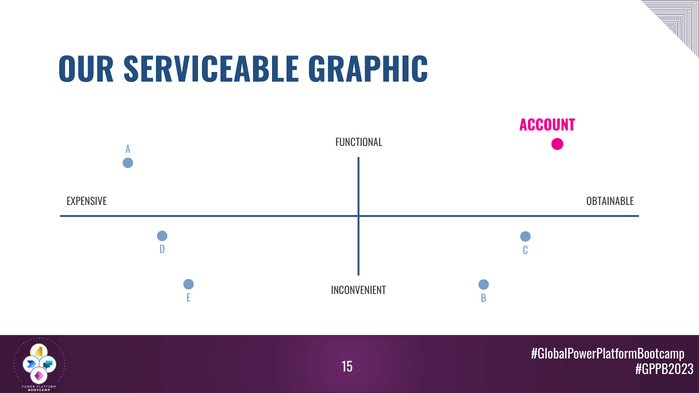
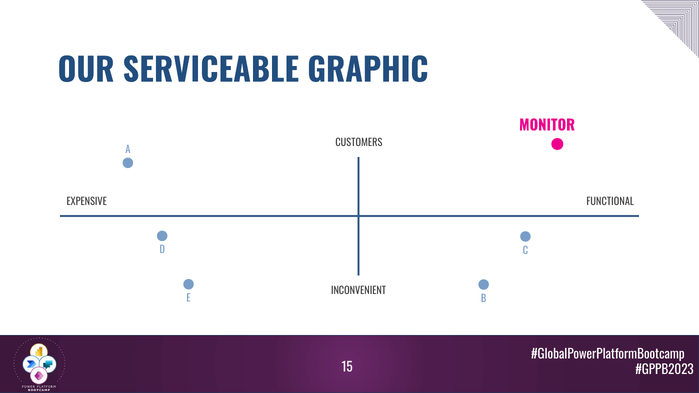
ACCOUNT: ACCOUNT -> MONITOR (547, 126)
FUNCTIONAL: FUNCTIONAL -> CUSTOMERS (359, 143)
OBTAINABLE: OBTAINABLE -> FUNCTIONAL (610, 202)
